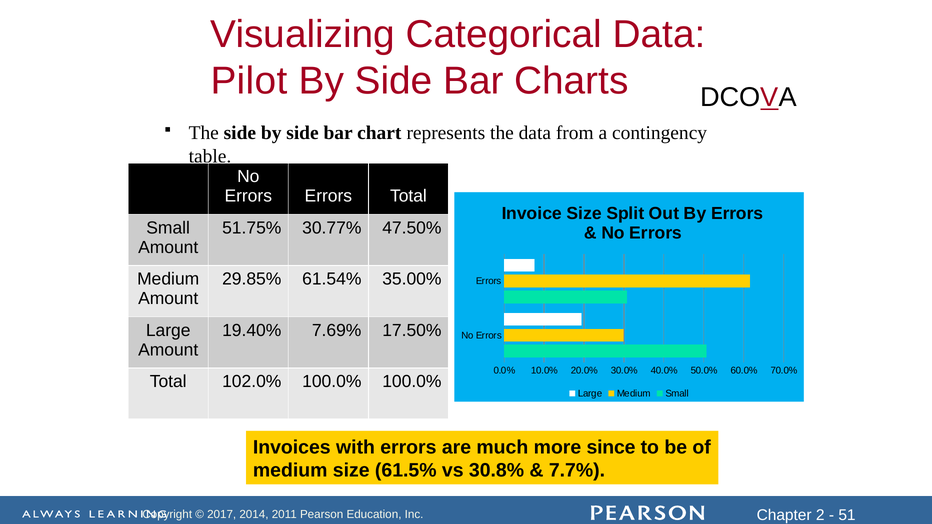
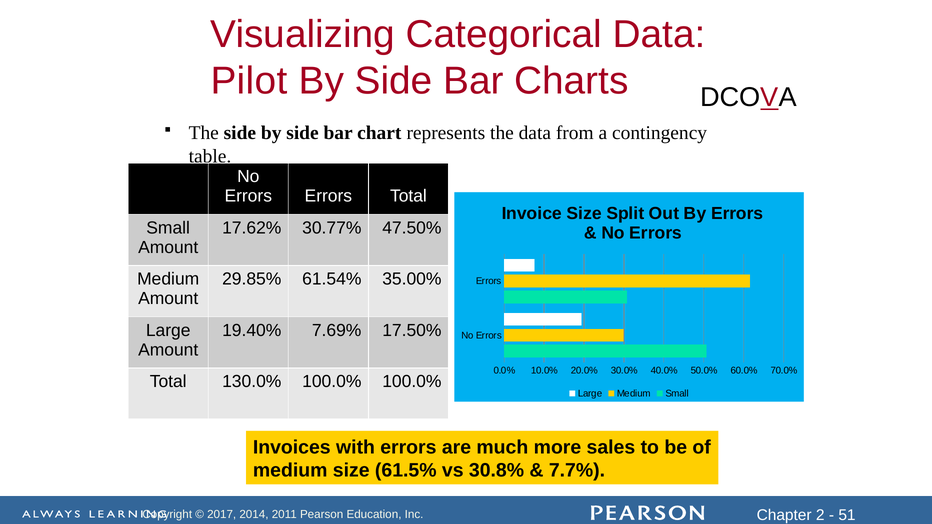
51.75%: 51.75% -> 17.62% (252, 228)
102.0%: 102.0% -> 130.0% (252, 382)
since: since -> sales (611, 447)
